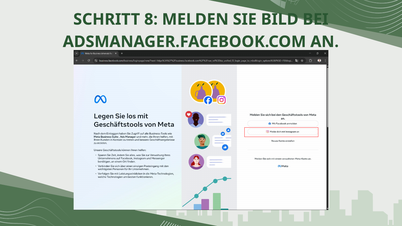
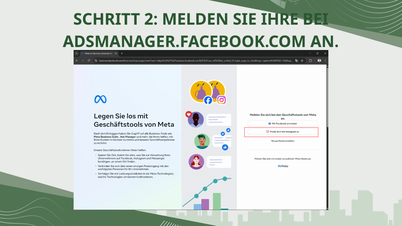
8: 8 -> 2 (151, 19)
BILD: BILD -> IHRE (280, 19)
